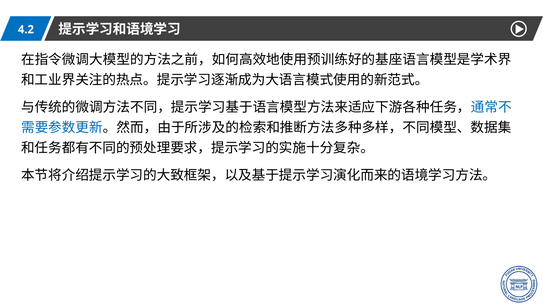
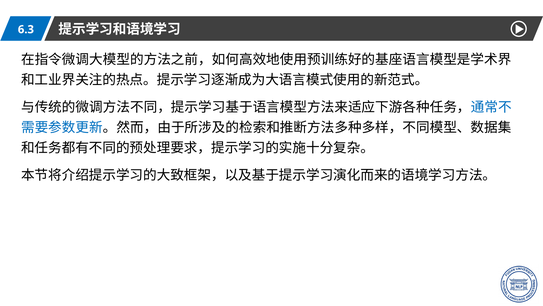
4.2: 4.2 -> 6.3 (26, 29)
